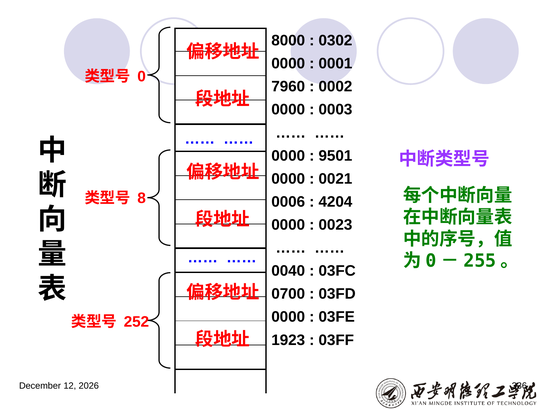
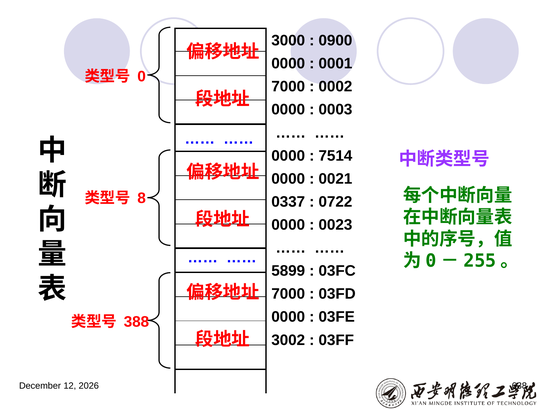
8000: 8000 -> 3000 (288, 41)
0302: 0302 -> 0900 (335, 41)
7960: 7960 -> 7000 (288, 87)
9501: 9501 -> 7514 (335, 156)
0006: 0006 -> 0337 (288, 202)
4204: 4204 -> 0722 (335, 202)
0040: 0040 -> 5899 (288, 271)
0700: 0700 -> 7000 (288, 294)
252: 252 -> 388 (136, 322)
1923: 1923 -> 3002 (288, 340)
336: 336 -> 638 (519, 386)
